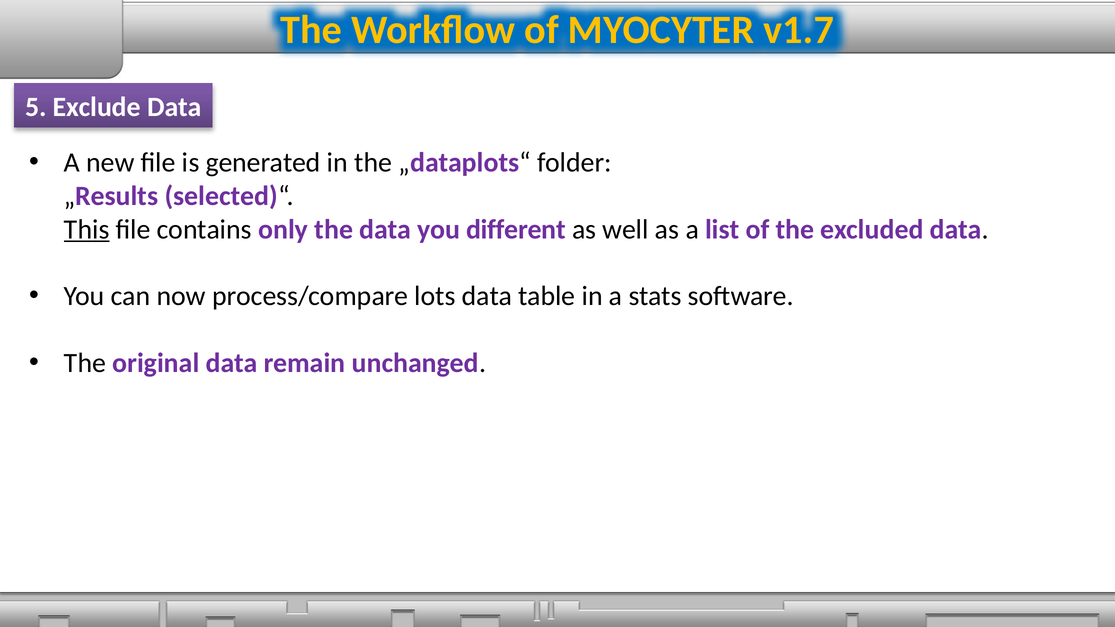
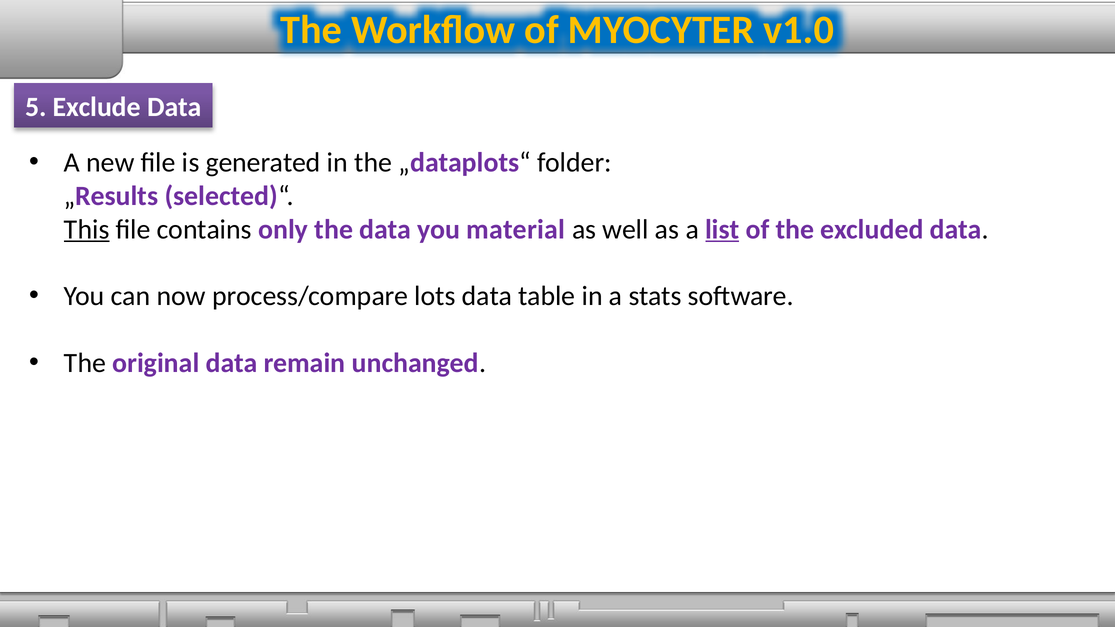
v1.7: v1.7 -> v1.0 (799, 30)
different: different -> material (516, 229)
list underline: none -> present (722, 229)
